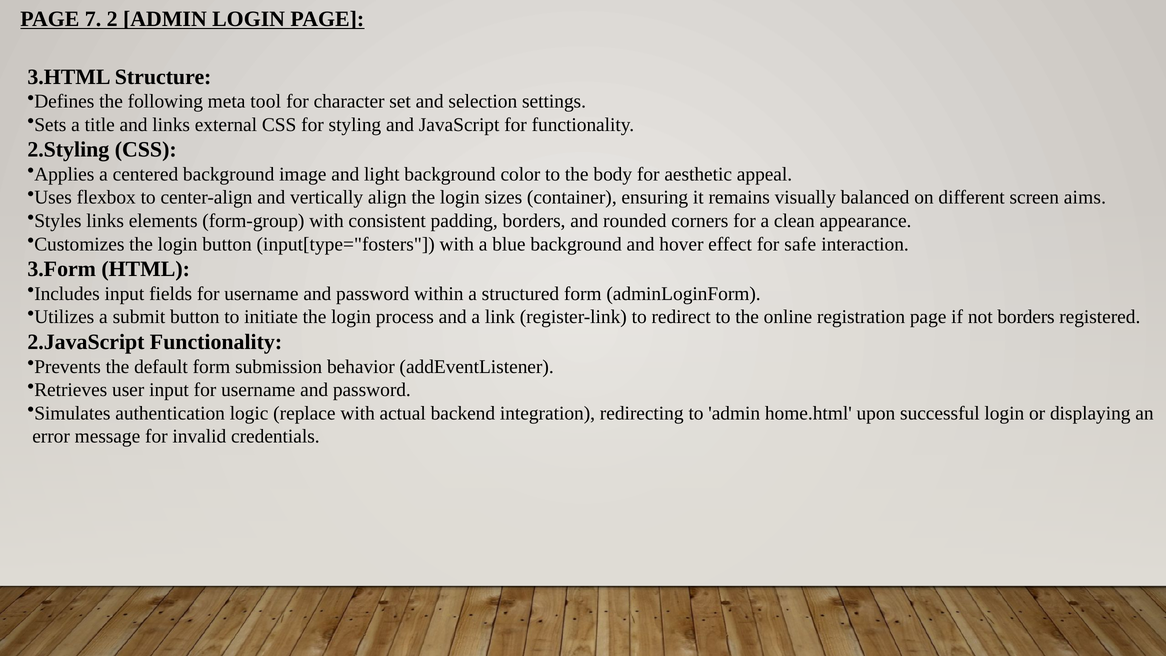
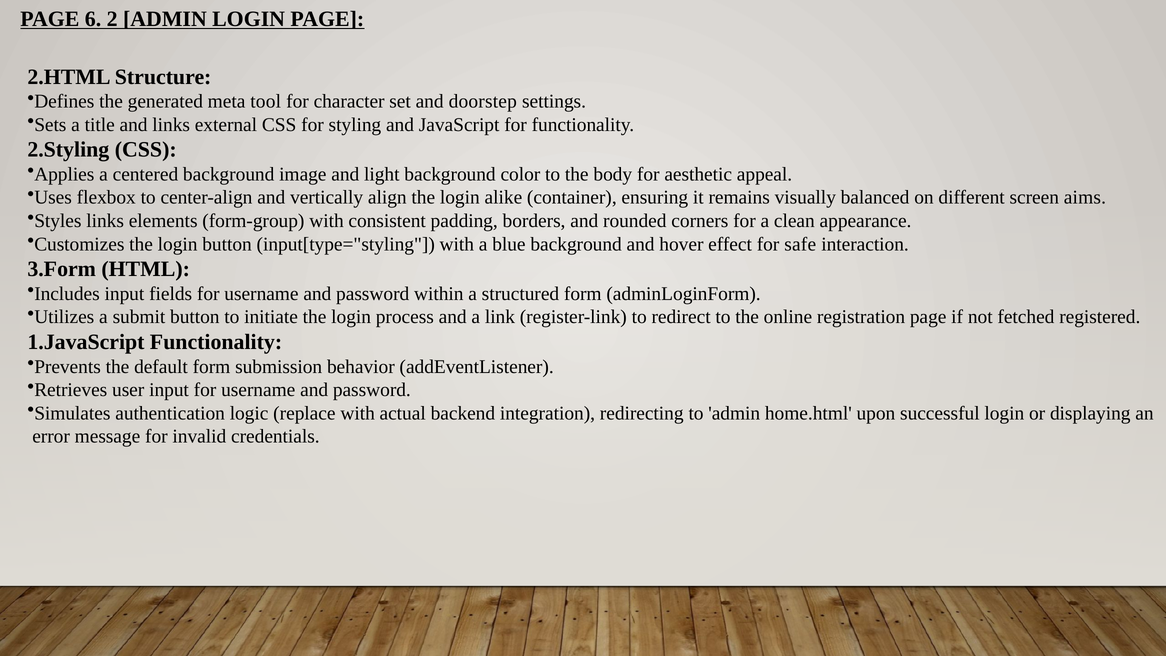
7: 7 -> 6 (93, 19)
3.HTML: 3.HTML -> 2.HTML (69, 77)
following: following -> generated (165, 101)
selection: selection -> doorstep (483, 101)
sizes: sizes -> alike (503, 198)
input[type="fosters: input[type="fosters -> input[type="styling (346, 244)
not borders: borders -> fetched (1026, 317)
2.JavaScript: 2.JavaScript -> 1.JavaScript (86, 342)
